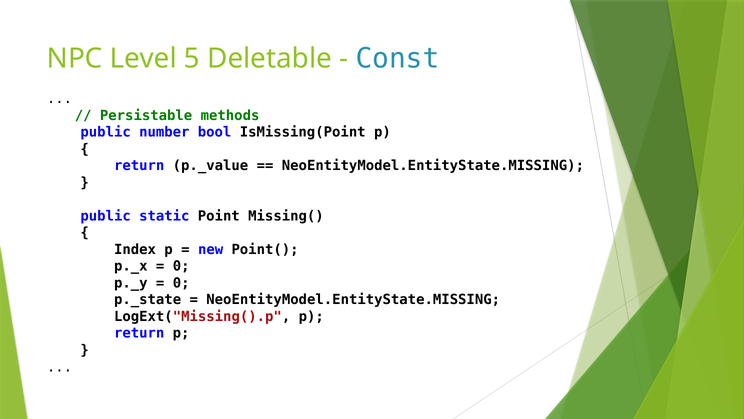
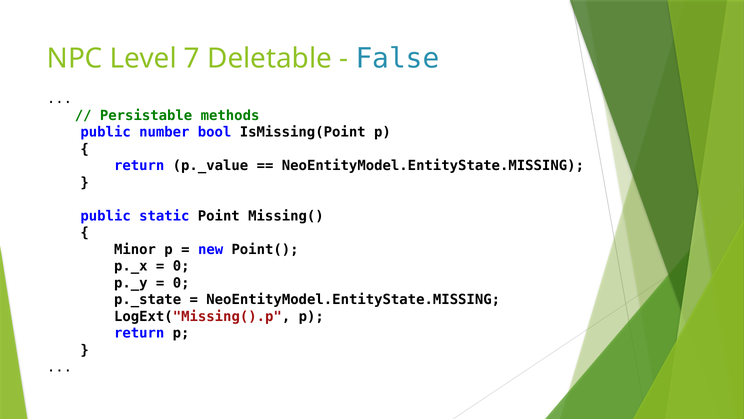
5: 5 -> 7 (192, 59)
Const: Const -> False (398, 59)
Index: Index -> Minor (135, 249)
